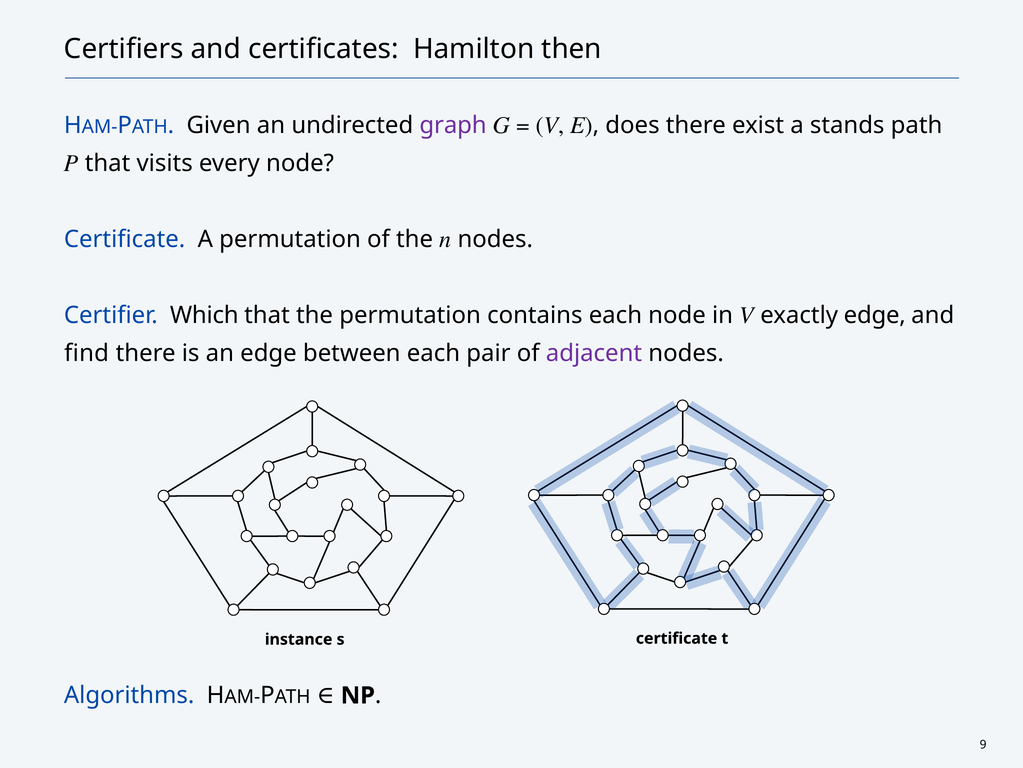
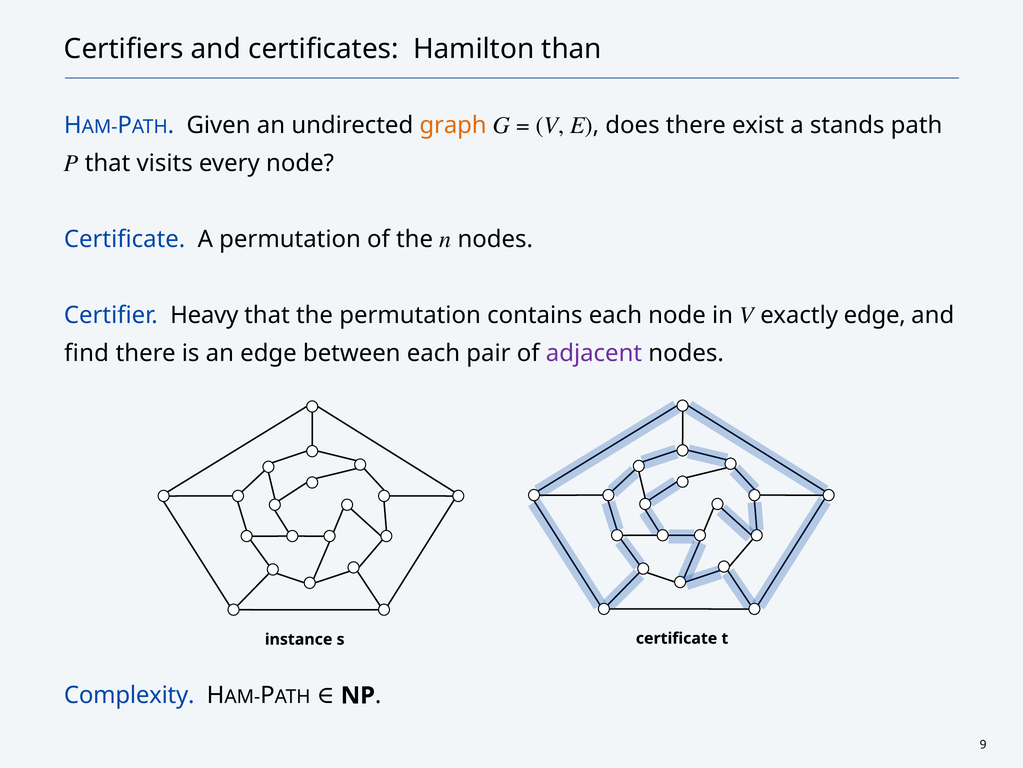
then: then -> than (572, 49)
graph colour: purple -> orange (453, 125)
Which: Which -> Heavy (204, 315)
Algorithms: Algorithms -> Complexity (129, 695)
